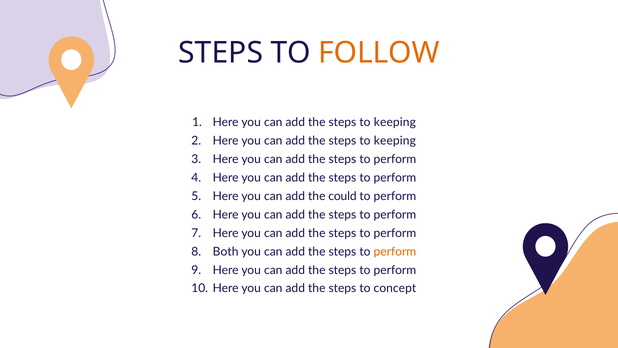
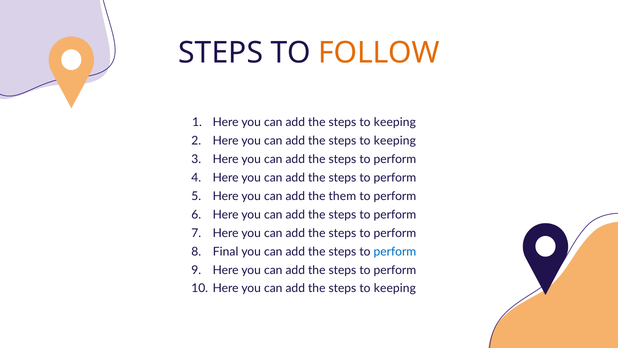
could: could -> them (342, 196)
Both: Both -> Final (226, 251)
perform colour: orange -> blue (395, 251)
concept: concept -> keeping (395, 288)
